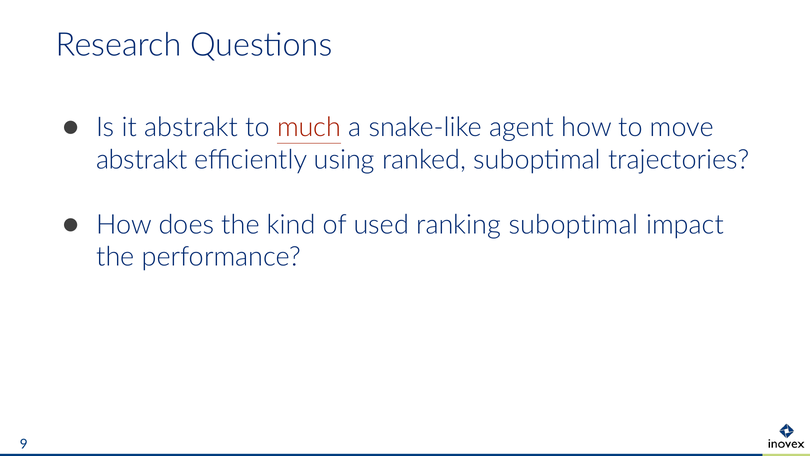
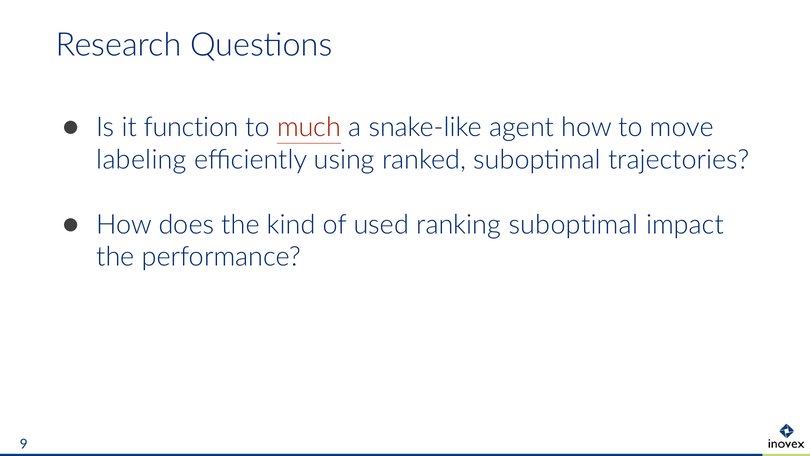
it abstrakt: abstrakt -> function (191, 127)
abstrakt: abstrakt -> labeling (142, 160)
